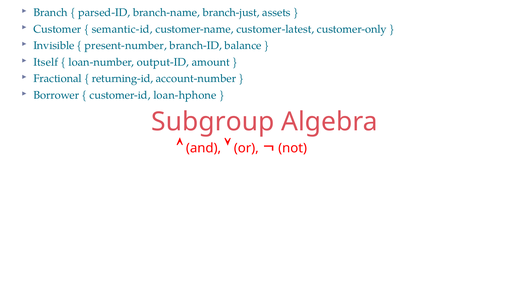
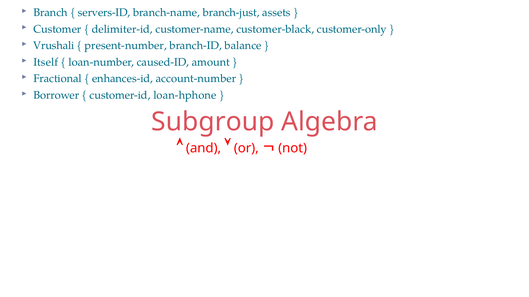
parsed-ID: parsed-ID -> servers-ID (104, 13)
semantic-id: semantic-id -> delimiter-id (122, 29)
customer-latest: customer-latest -> customer-black (275, 29)
Invisible: Invisible -> Vrushali (54, 46)
output-ID: output-ID -> caused-ID (163, 62)
returning-id: returning-id -> enhances-id (123, 79)
